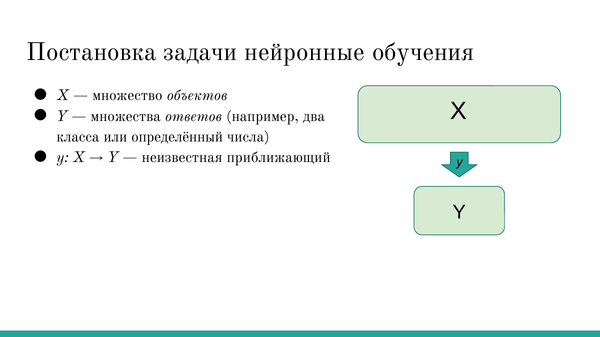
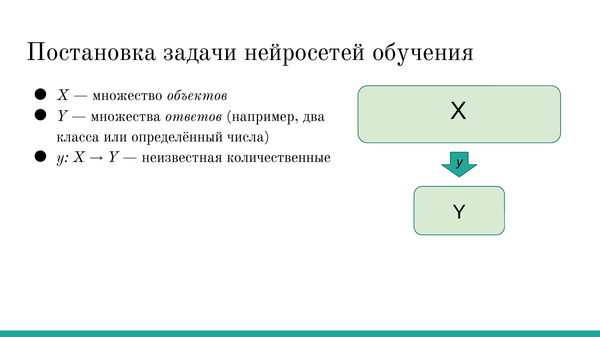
нейронные: нейронные -> нейросетей (305, 52)
приближающий: приближающий -> количественные (279, 158)
